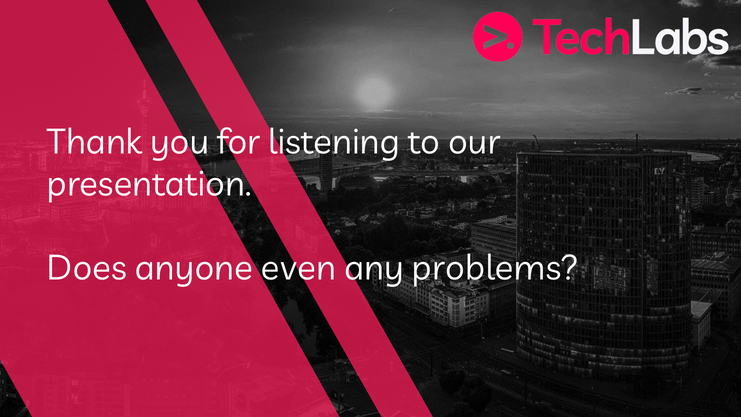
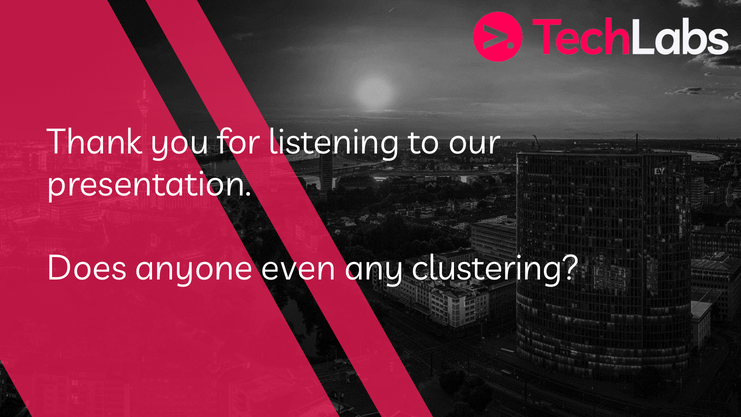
problems: problems -> clustering (496, 268)
